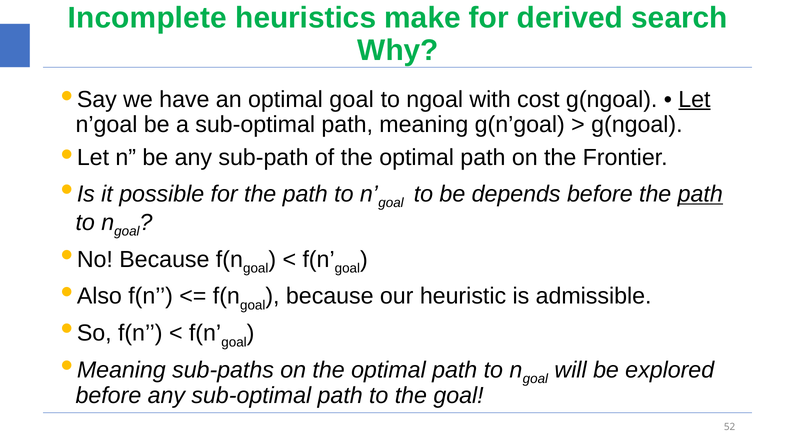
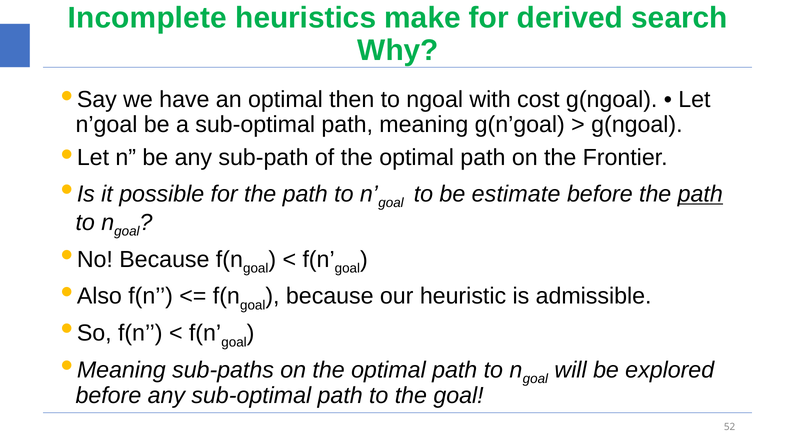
optimal goal: goal -> then (352, 99)
Let underline: present -> none (694, 99)
depends: depends -> estimate (516, 194)
